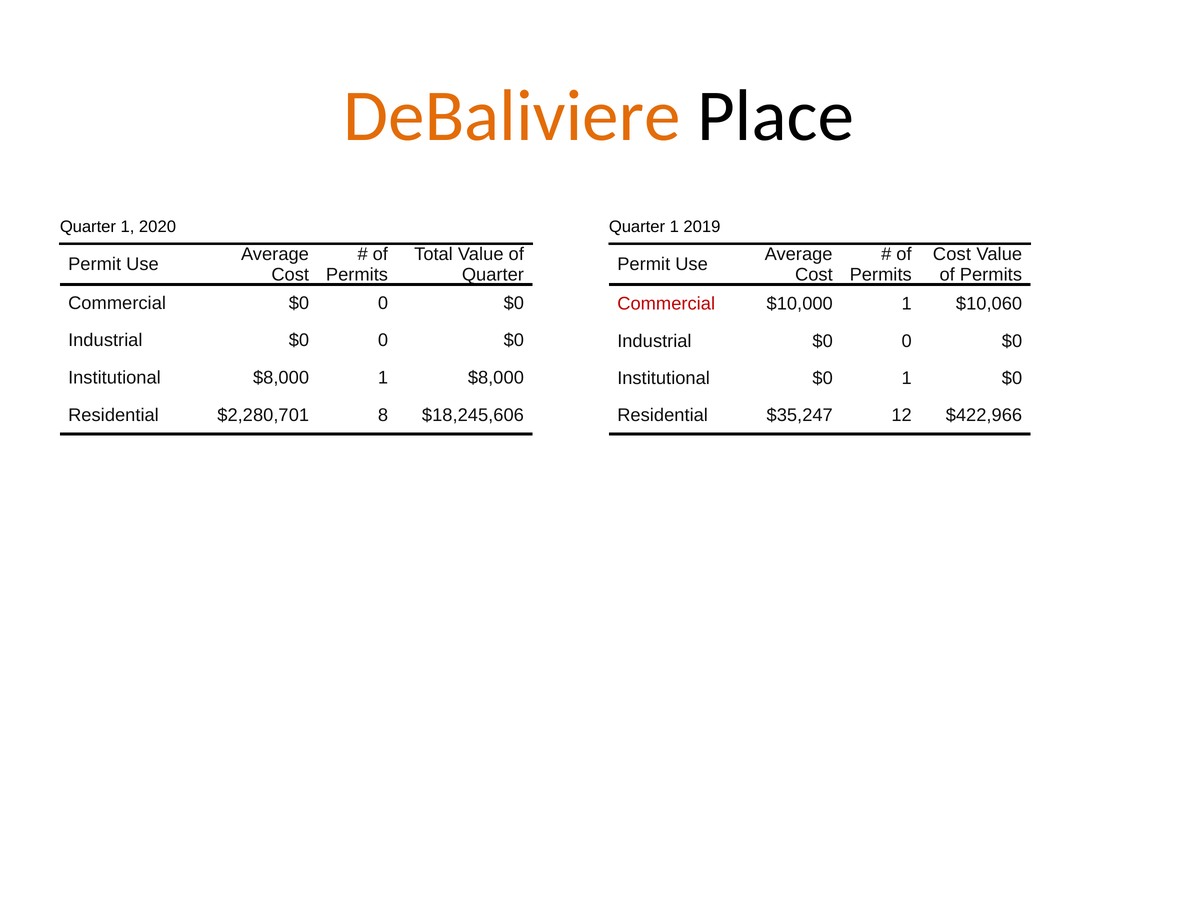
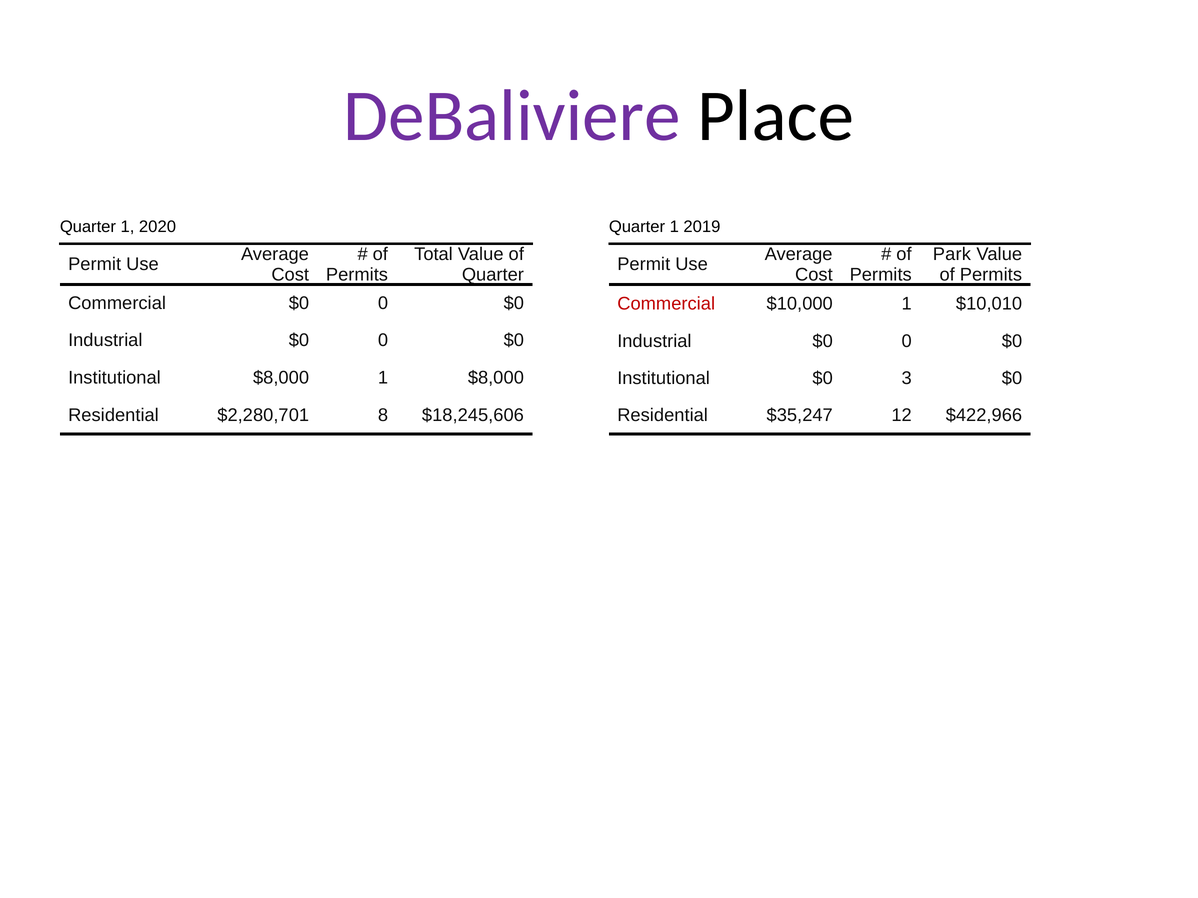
DeBaliviere colour: orange -> purple (512, 116)
Cost: Cost -> Park (952, 254)
$10,060: $10,060 -> $10,010 (989, 304)
$0 1: 1 -> 3 (907, 378)
